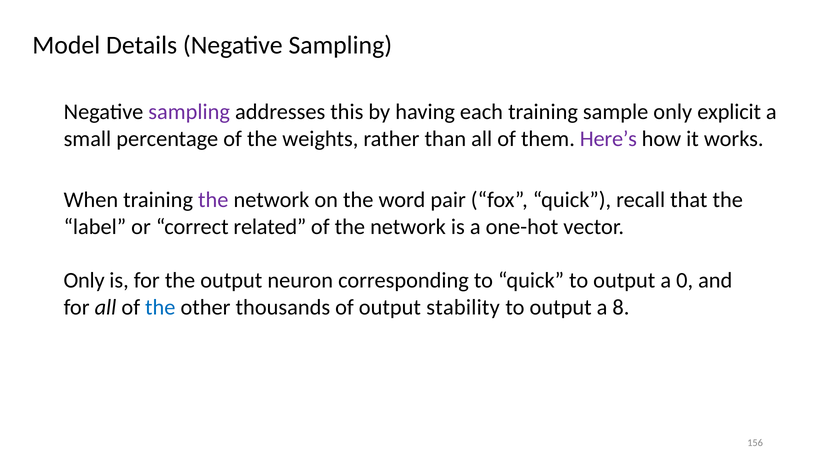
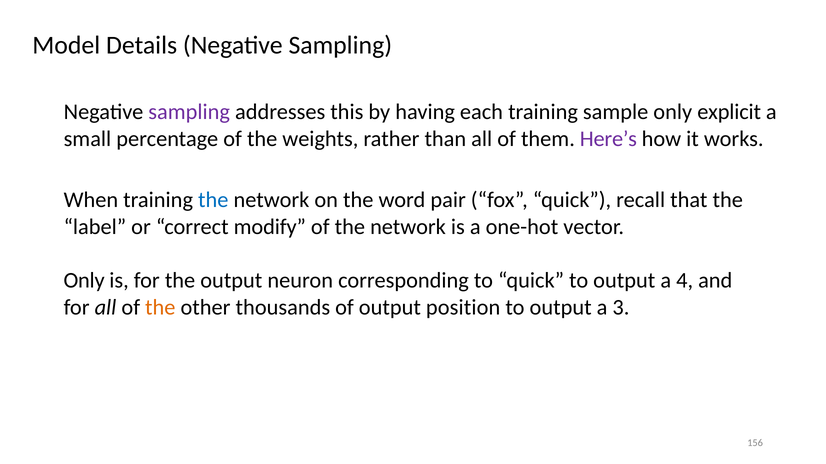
the colour: purple -> blue (213, 200)
related: related -> modify (270, 227)
0: 0 -> 4 (685, 281)
the colour: blue -> orange (160, 308)
stability: stability -> position (463, 308)
8: 8 -> 3 (621, 308)
